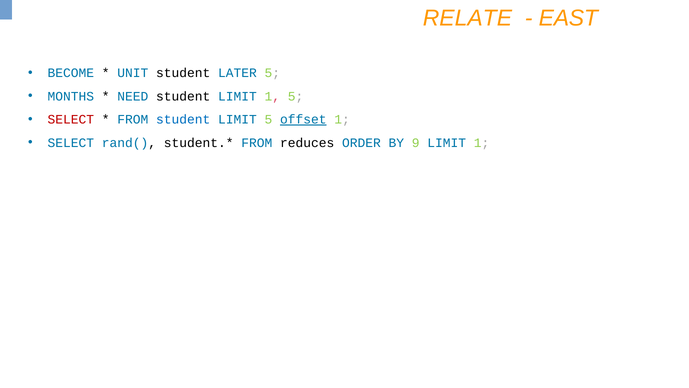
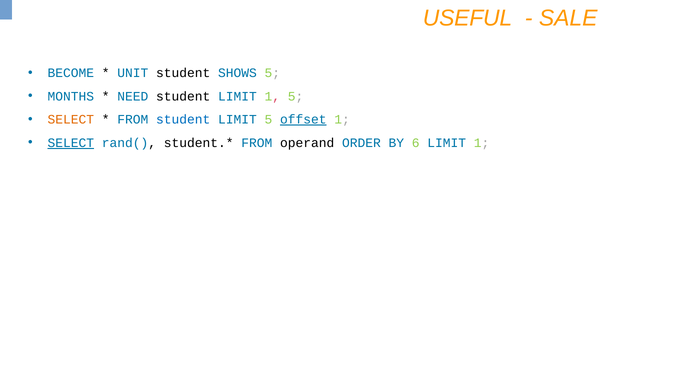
RELATE: RELATE -> USEFUL (468, 18)
EAST: EAST -> SALE (568, 18)
LATER: LATER -> SHOWS (237, 73)
SELECT colour: red -> orange (71, 119)
SELECT underline: none -> present (71, 143)
reduces: reduces -> operand (307, 143)
9: 9 -> 6 (416, 143)
